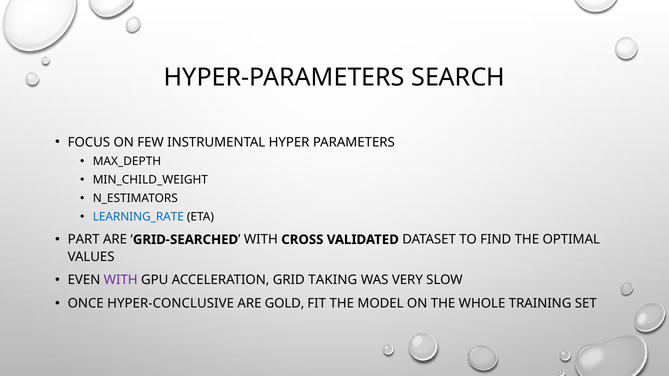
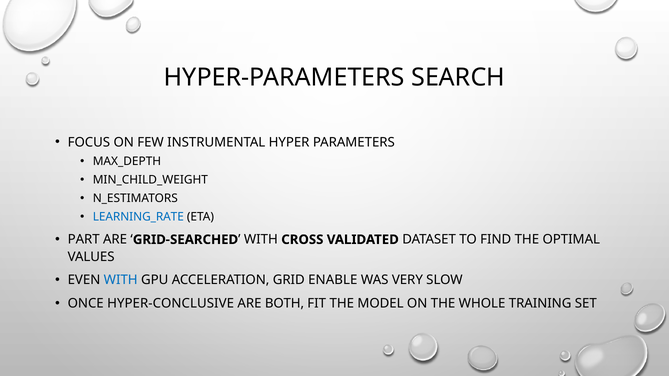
WITH colour: purple -> blue (121, 280)
TAKING: TAKING -> ENABLE (333, 280)
GOLD: GOLD -> BOTH (285, 304)
